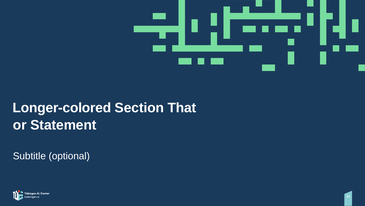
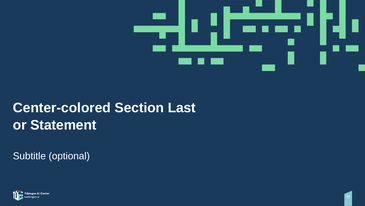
Longer-colored: Longer-colored -> Center-colored (62, 108)
That: That -> Last (182, 108)
